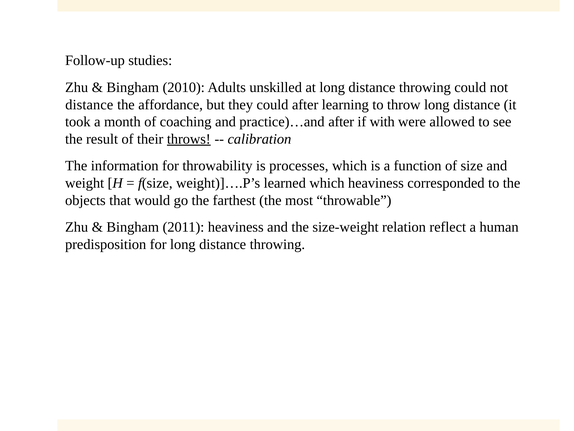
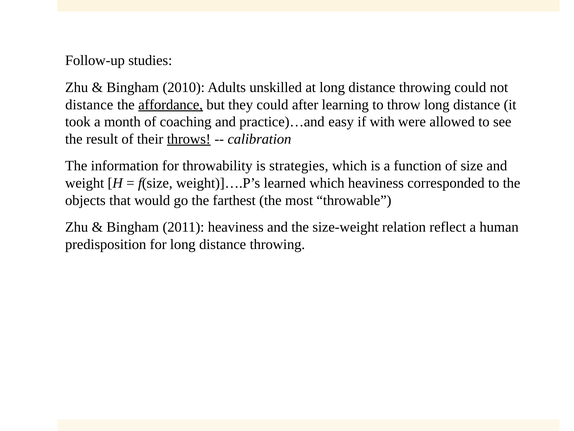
affordance underline: none -> present (171, 104)
practice)…and after: after -> easy (341, 122)
processes: processes -> strategies (299, 166)
